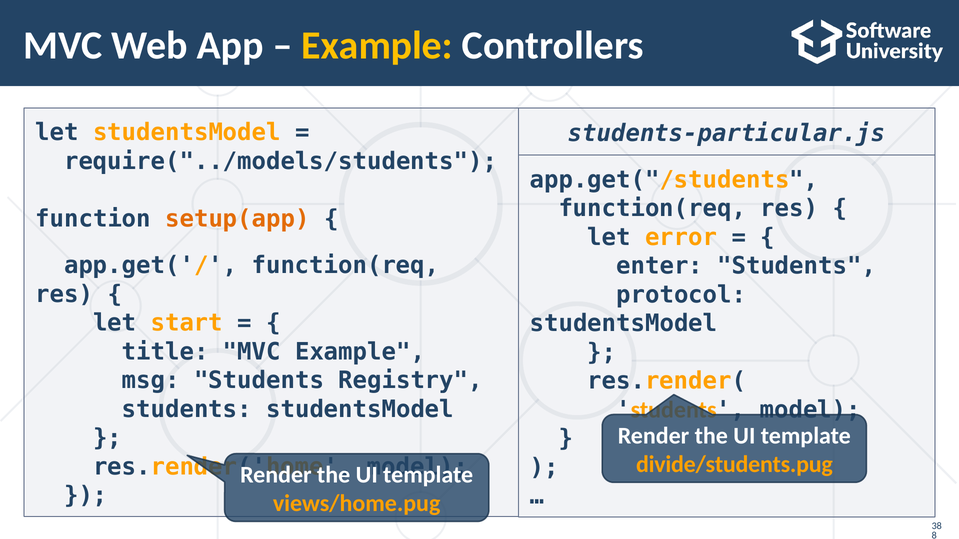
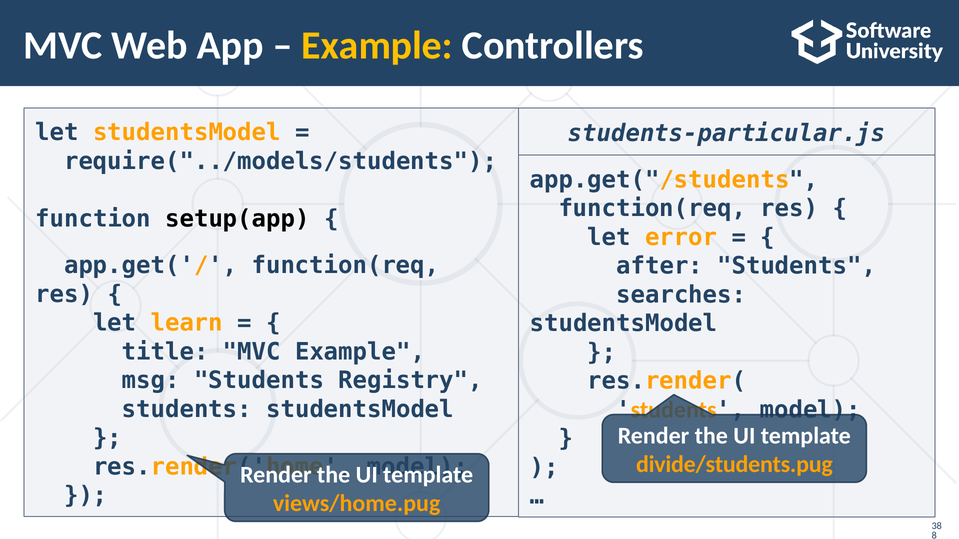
setup(app colour: orange -> black (237, 219)
enter: enter -> after (660, 266)
protocol: protocol -> searches (681, 295)
start: start -> learn (187, 323)
